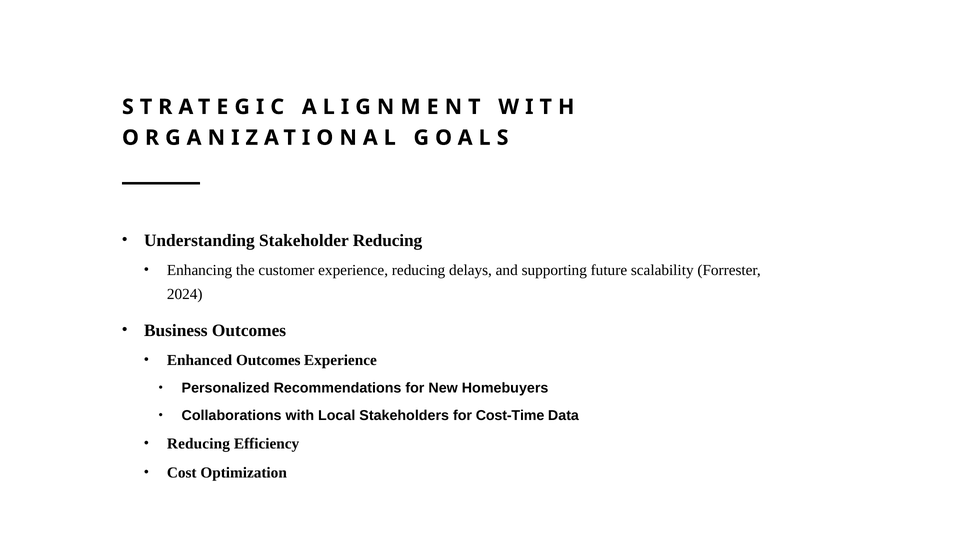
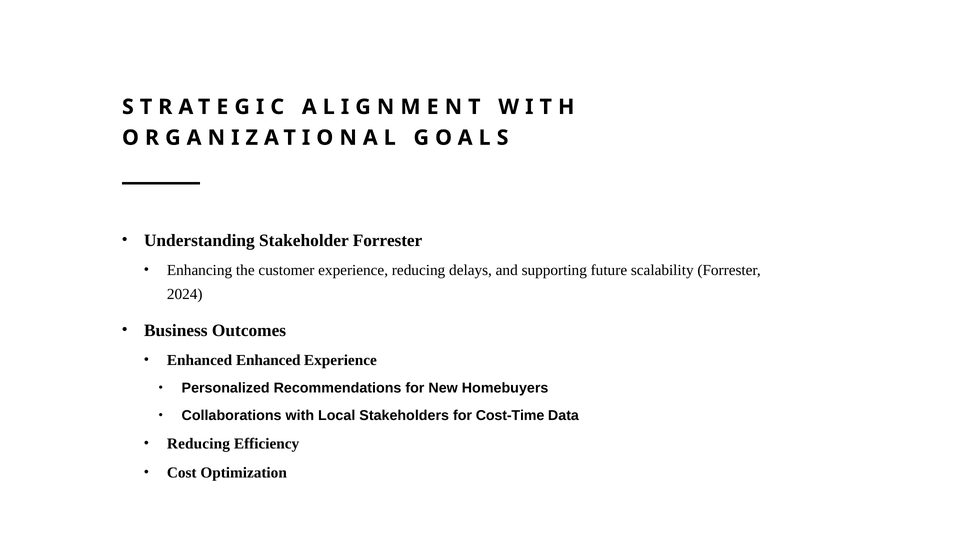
Stakeholder Reducing: Reducing -> Forrester (387, 240)
Enhanced Outcomes: Outcomes -> Enhanced (268, 360)
